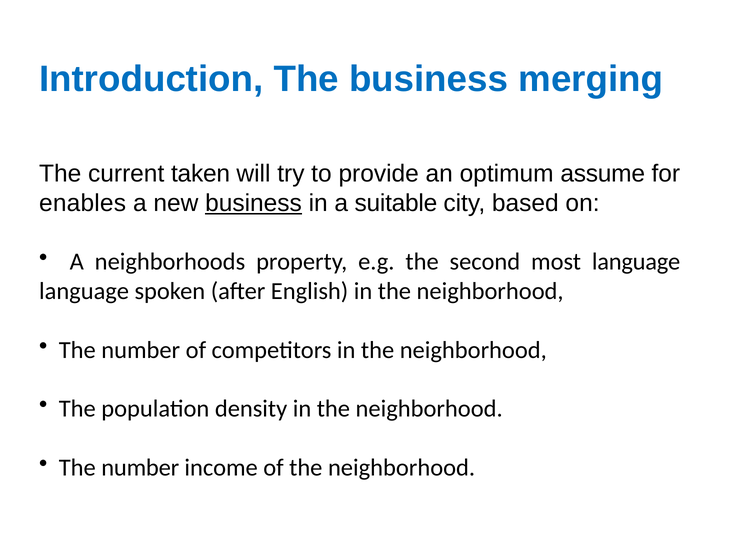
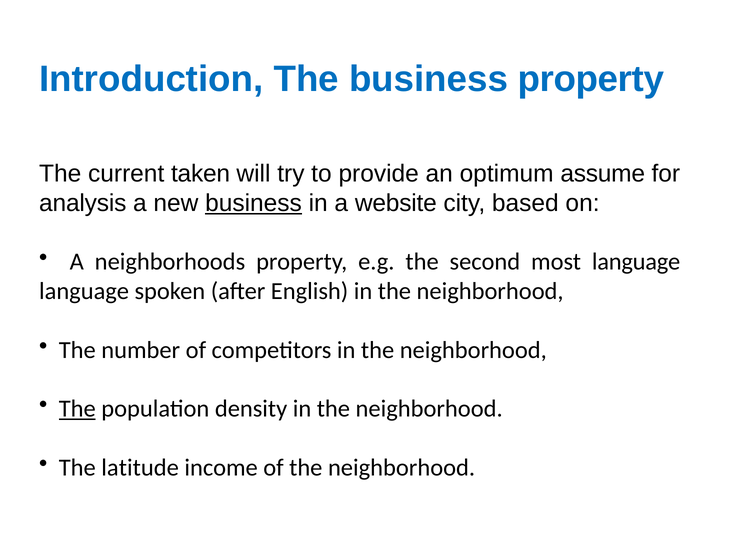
business merging: merging -> property (591, 79)
enables: enables -> analysis (83, 203)
suitable: suitable -> website (396, 203)
The underline: none -> present (77, 409)
number: number -> latitude (140, 468)
